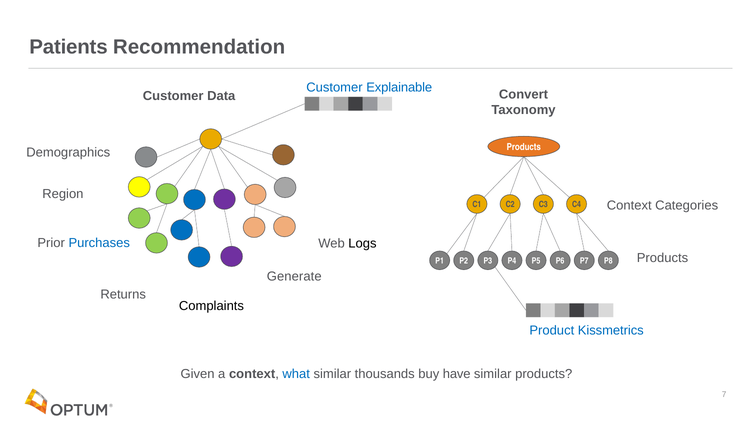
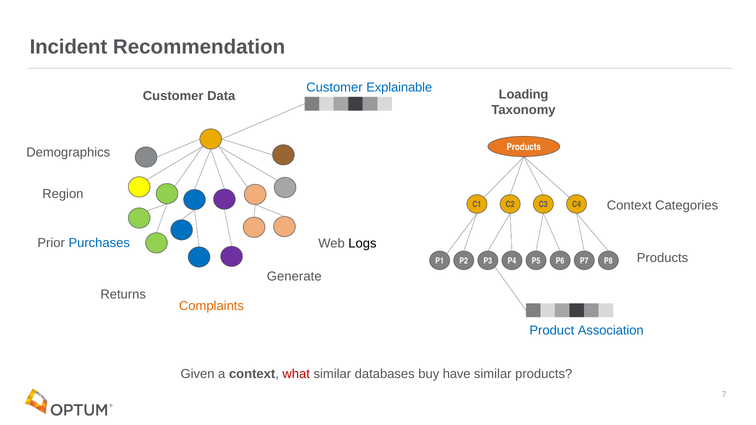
Patients: Patients -> Incident (68, 47)
Convert: Convert -> Loading (524, 94)
Complaints colour: black -> orange (211, 306)
Kissmetrics: Kissmetrics -> Association (611, 331)
what colour: blue -> red (296, 374)
thousands: thousands -> databases (385, 374)
